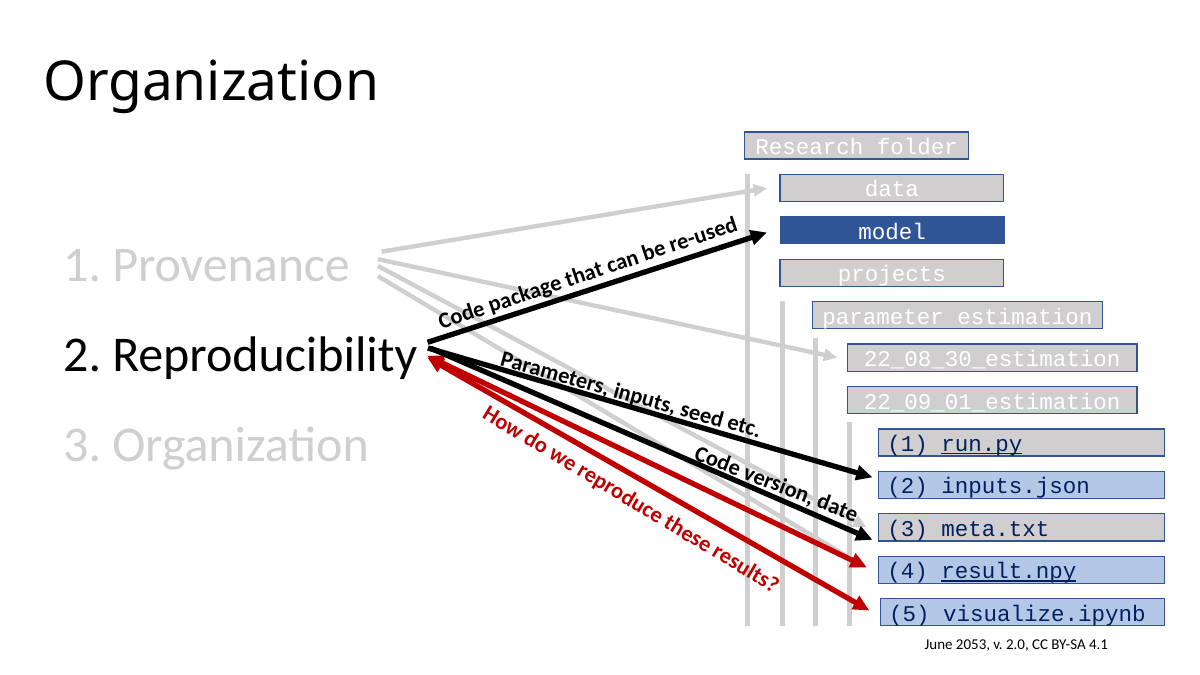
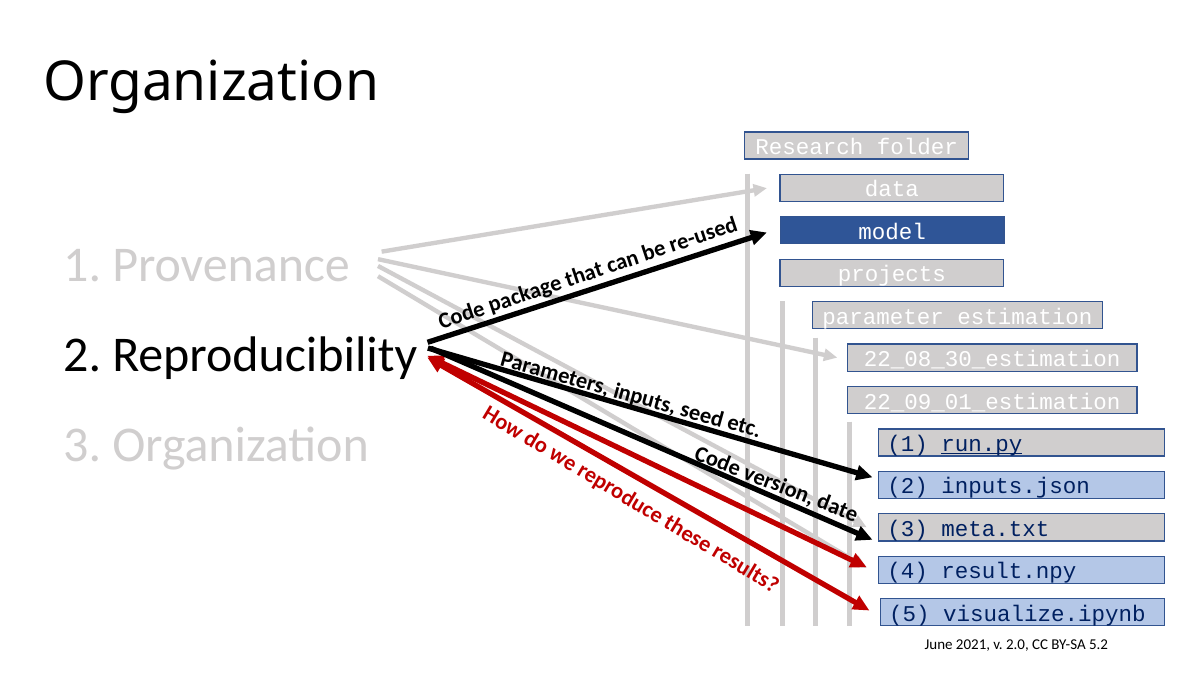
result.npy underline: present -> none (1009, 571)
2053: 2053 -> 2021 (973, 644)
4.1: 4.1 -> 5.2 (1099, 644)
